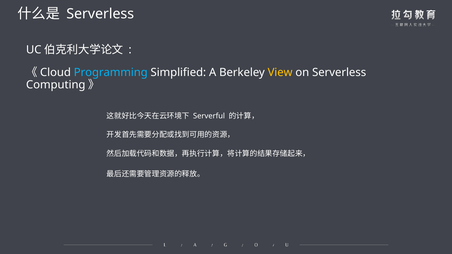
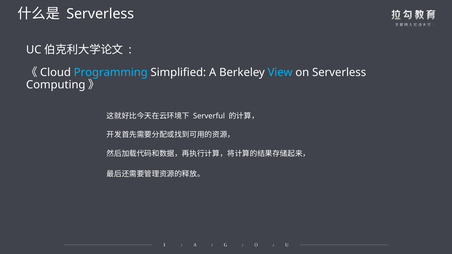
View colour: yellow -> light blue (280, 73)
